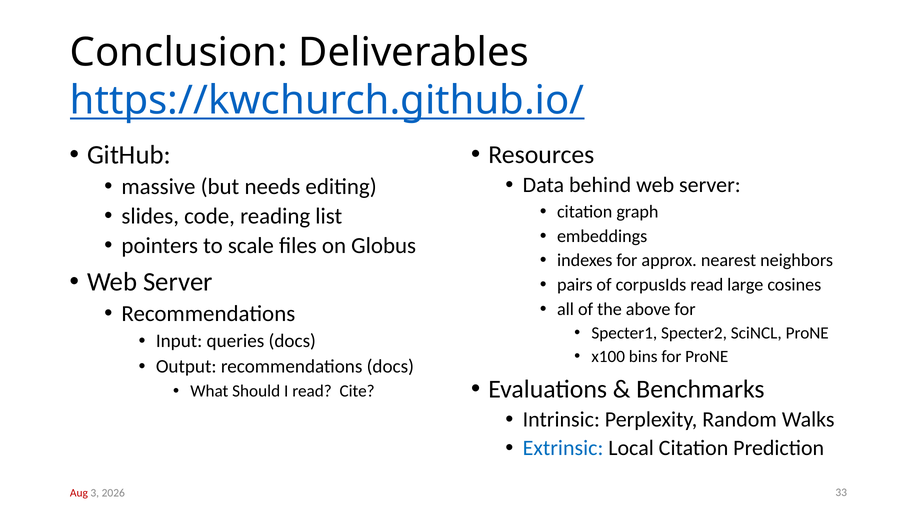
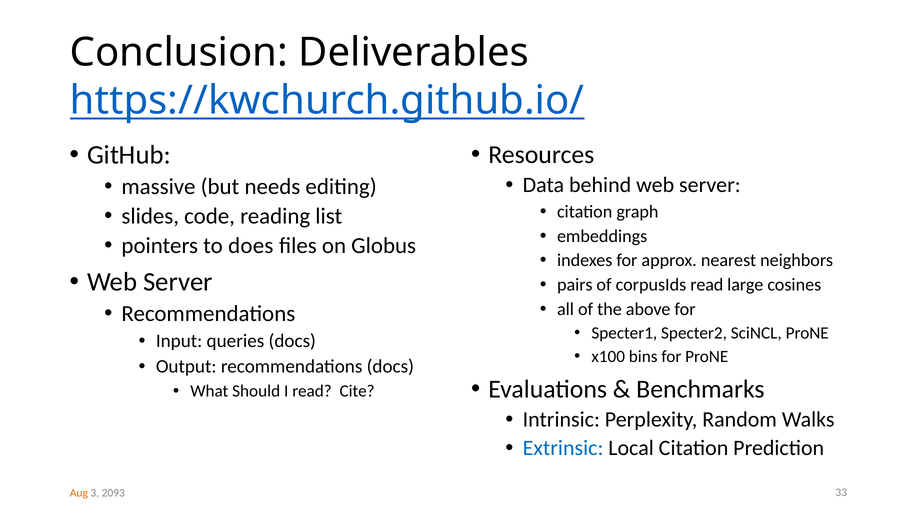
scale: scale -> does (251, 246)
Aug colour: red -> orange (79, 493)
2026: 2026 -> 2093 (113, 493)
